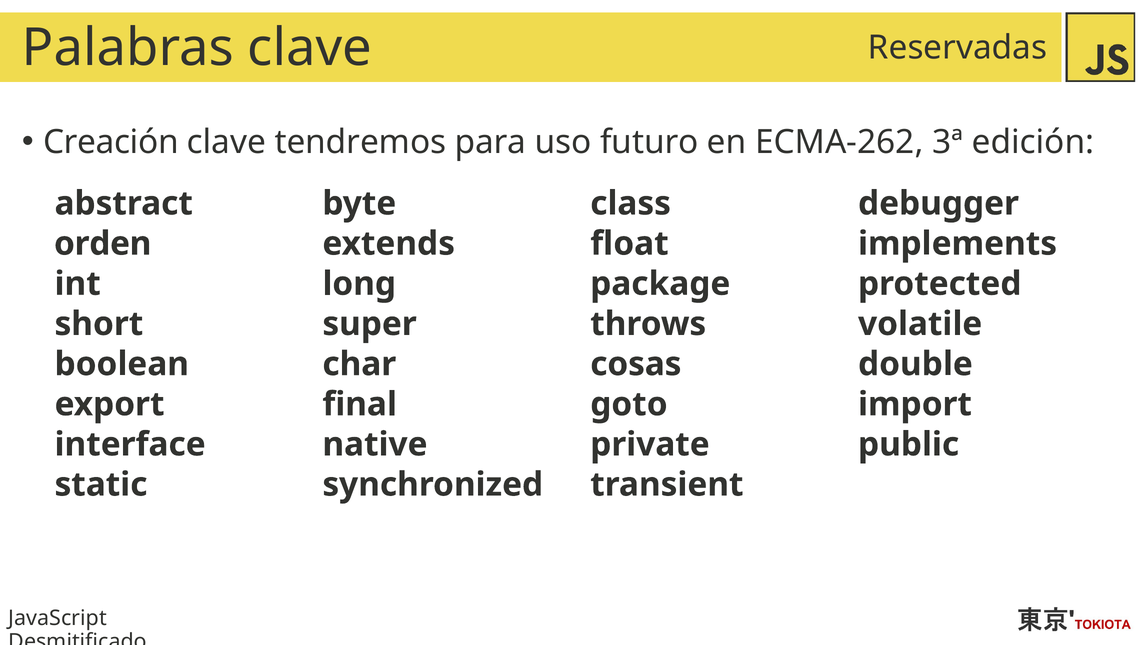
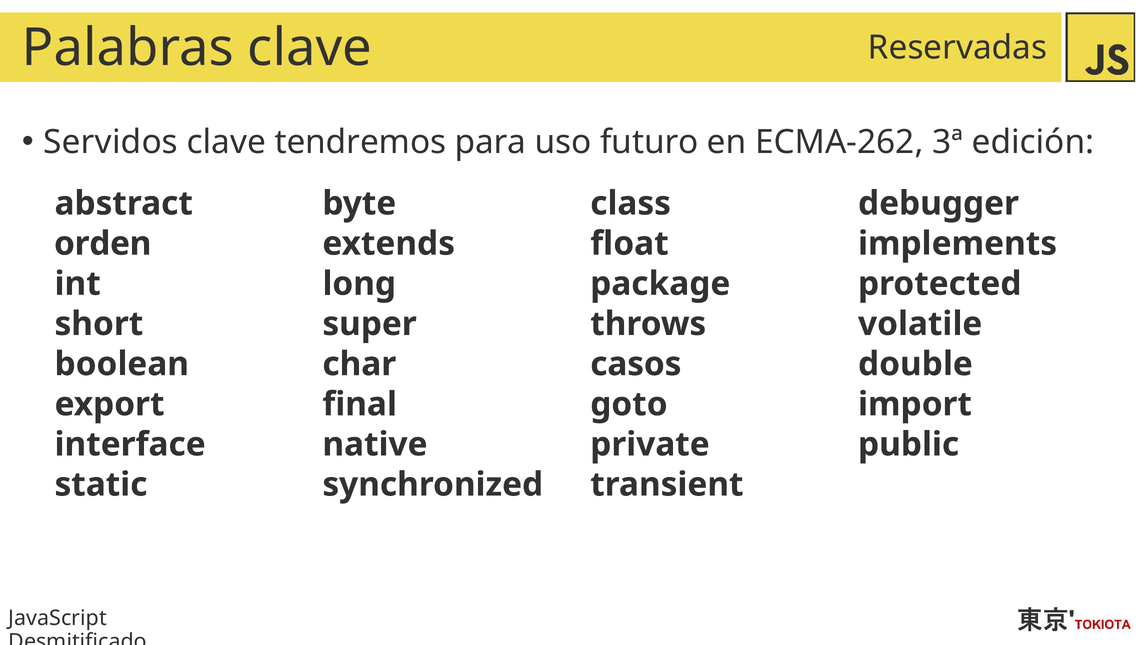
Creación: Creación -> Servidos (111, 142)
cosas: cosas -> casos (636, 364)
